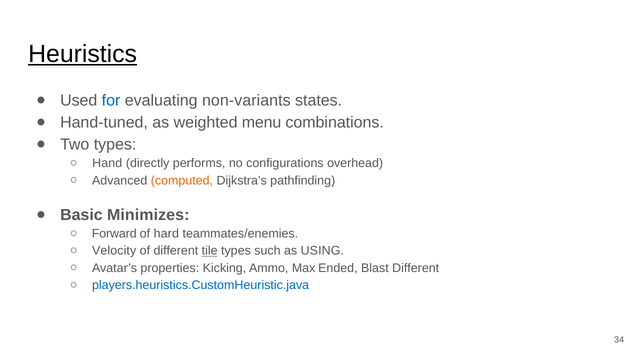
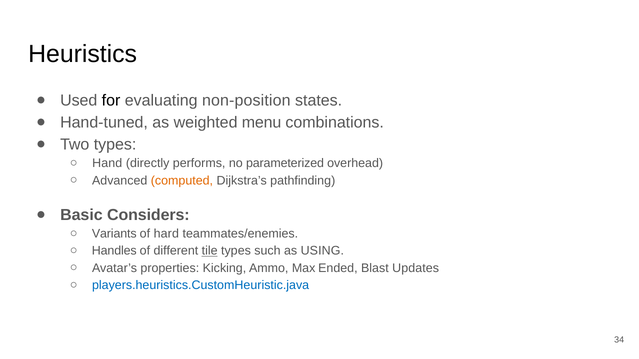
Heuristics underline: present -> none (83, 54)
for colour: blue -> black (111, 100)
non-variants: non-variants -> non-position (246, 100)
configurations: configurations -> parameterized (285, 164)
Minimizes: Minimizes -> Considers (148, 215)
Forward: Forward -> Variants (114, 234)
Velocity: Velocity -> Handles (114, 251)
Blast Different: Different -> Updates (416, 268)
